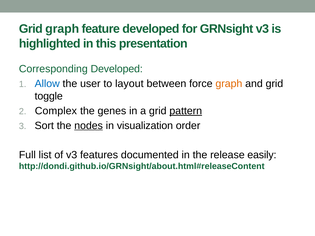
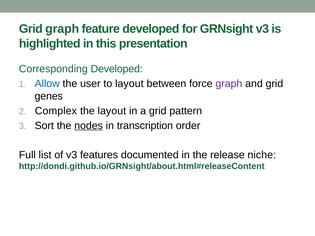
graph colour: orange -> purple (229, 84)
toggle: toggle -> genes (49, 96)
the genes: genes -> layout (112, 111)
pattern underline: present -> none (186, 111)
visualization: visualization -> transcription (145, 126)
easily: easily -> niche (262, 155)
